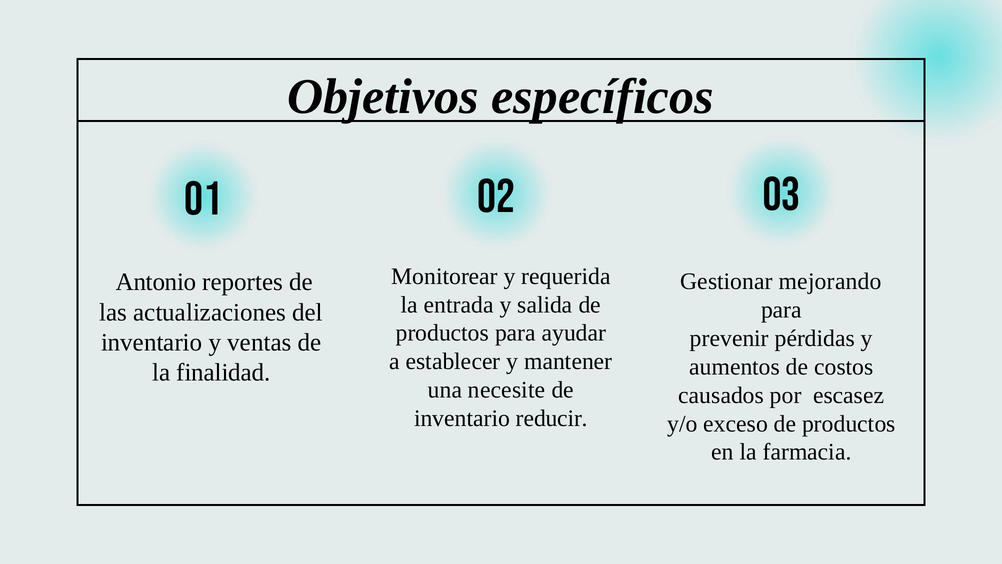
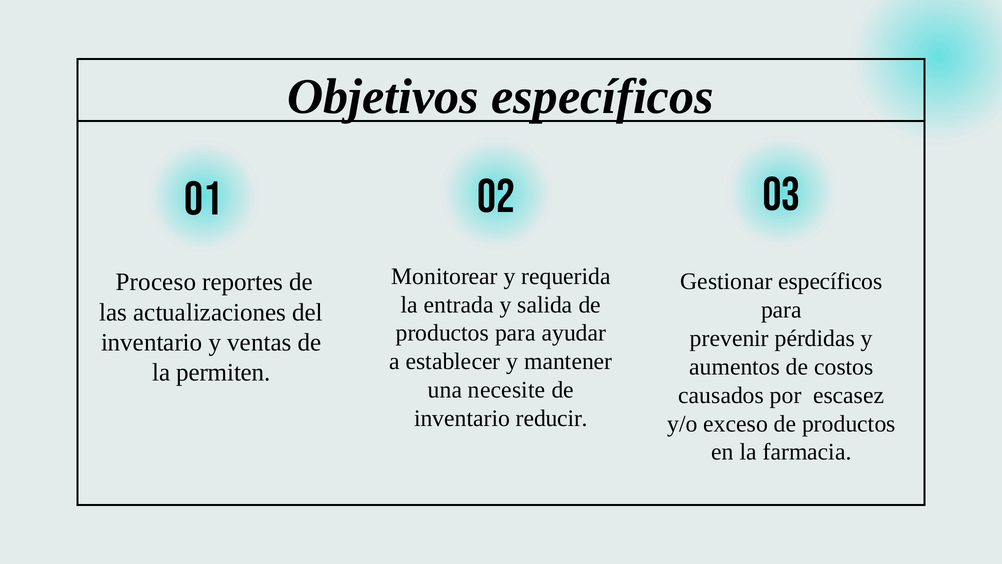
Antonio: Antonio -> Proceso (156, 282)
Gestionar mejorando: mejorando -> específicos (830, 281)
finalidad: finalidad -> permiten (223, 372)
